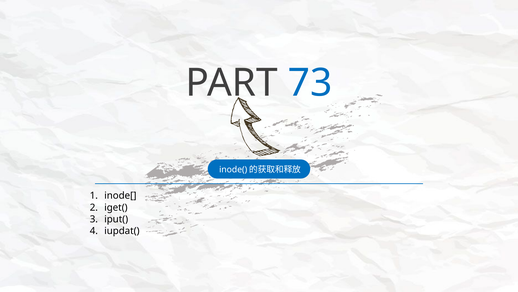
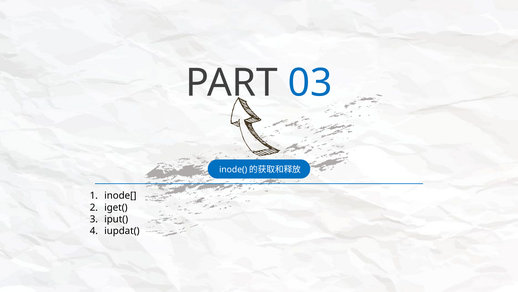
73: 73 -> 03 (310, 83)
